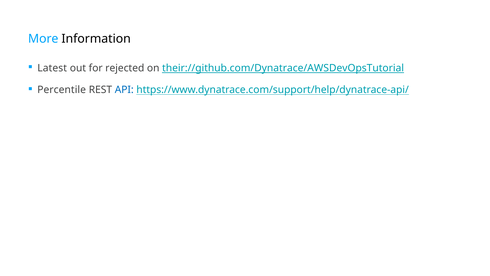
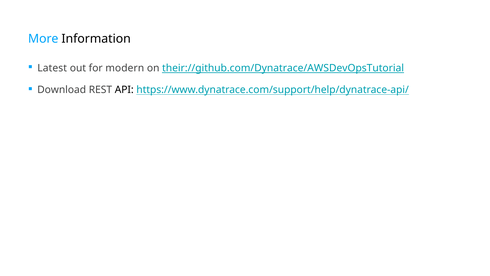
rejected: rejected -> modern (125, 68)
Percentile: Percentile -> Download (62, 90)
API colour: blue -> black (124, 90)
